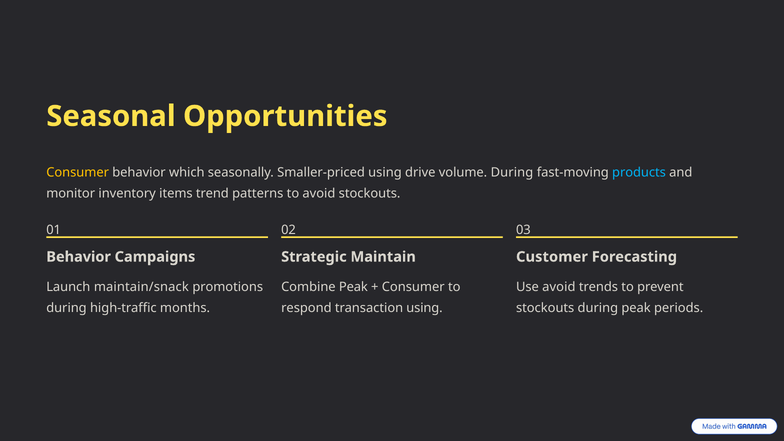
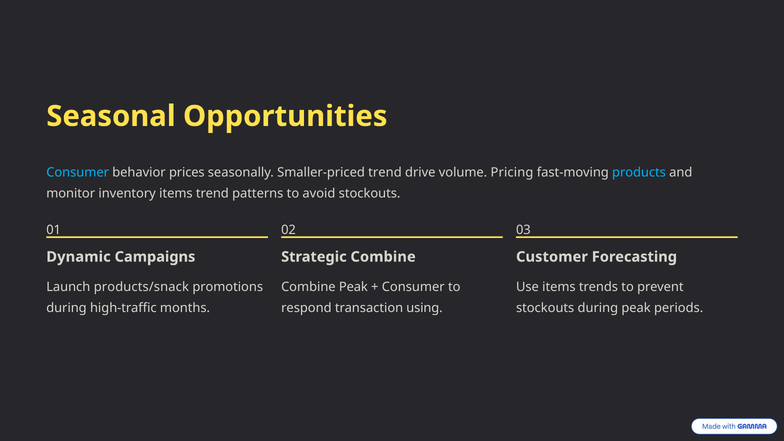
Consumer colour: yellow -> light blue (78, 173)
which: which -> prices (187, 173)
Smaller-priced using: using -> trend (385, 173)
volume During: During -> Pricing (512, 173)
Behavior: Behavior -> Dynamic (79, 257)
Strategic Maintain: Maintain -> Combine (383, 257)
maintain/snack: maintain/snack -> products/snack (141, 287)
Use avoid: avoid -> items (559, 287)
